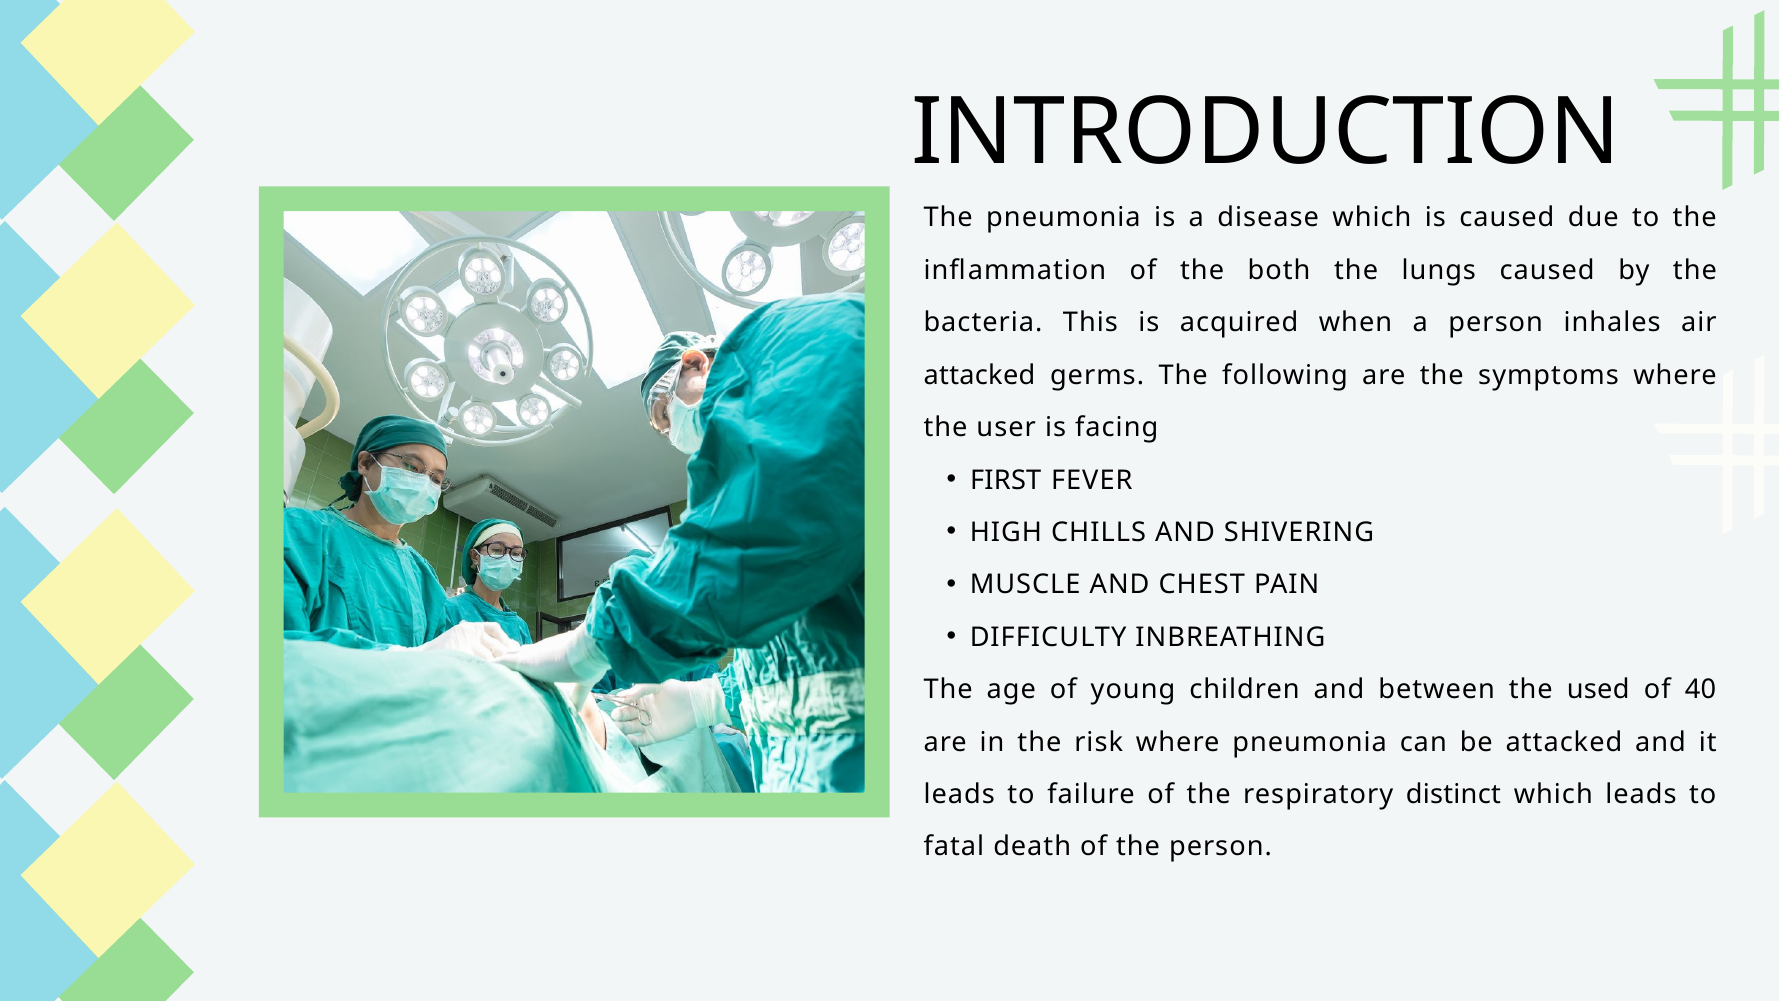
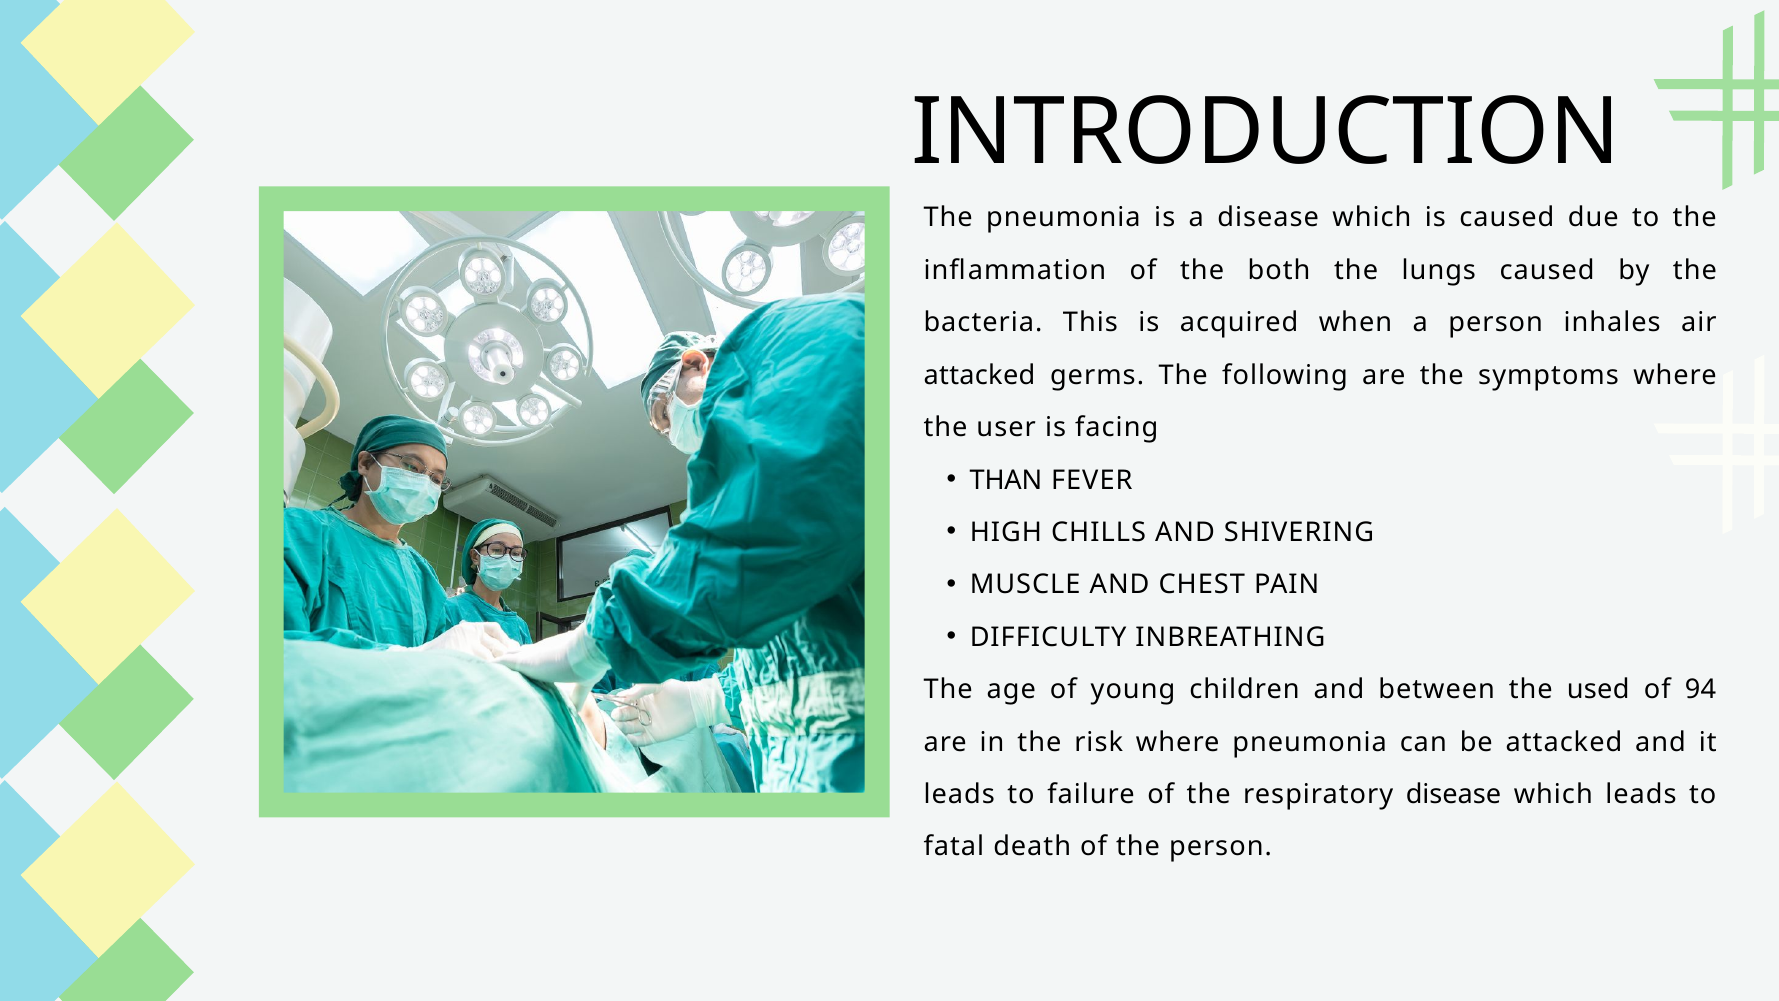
FIRST: FIRST -> THAN (1006, 480)
40: 40 -> 94 (1701, 689)
respiratory distinct: distinct -> disease (1453, 794)
